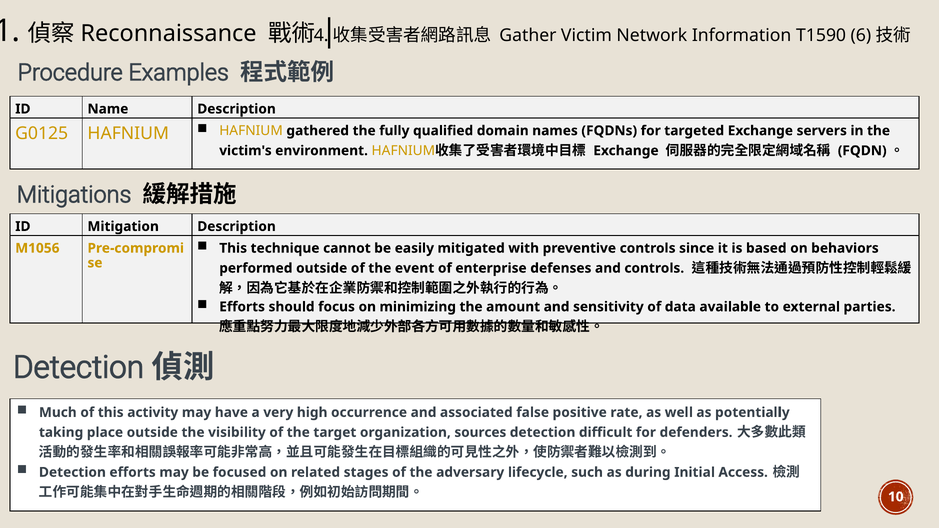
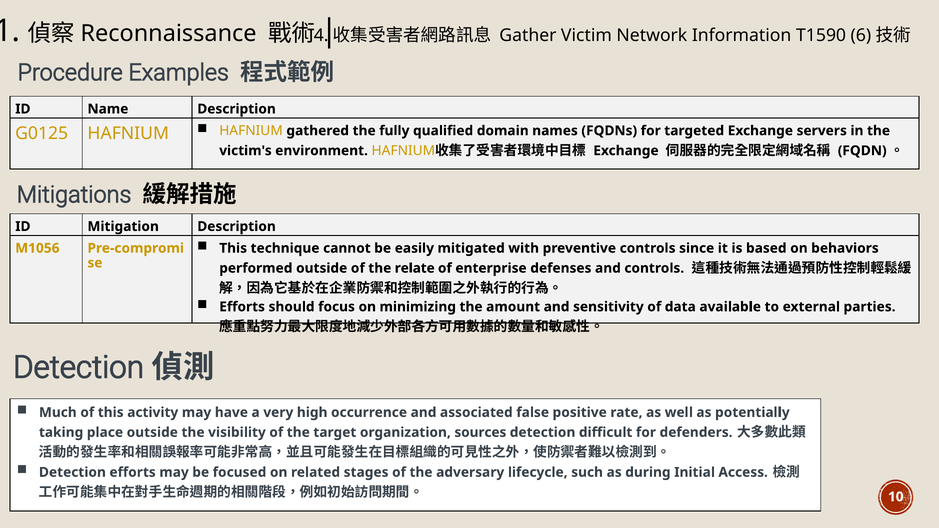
event: event -> relate (415, 268)
